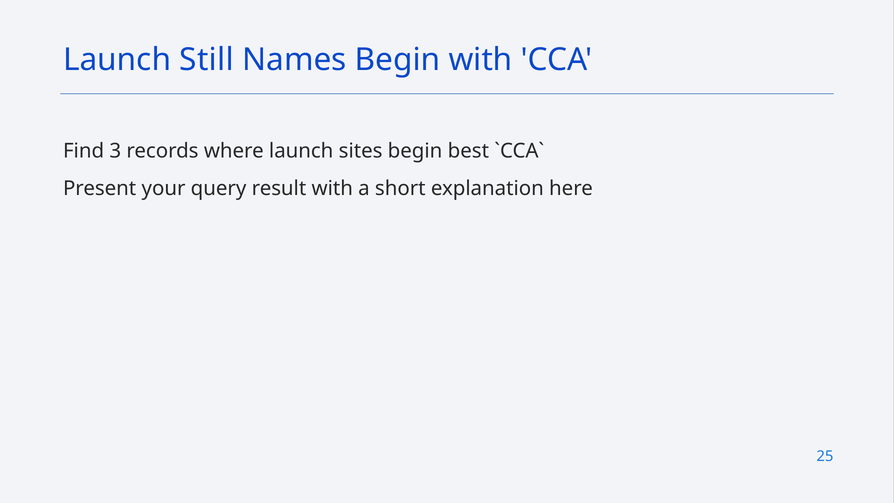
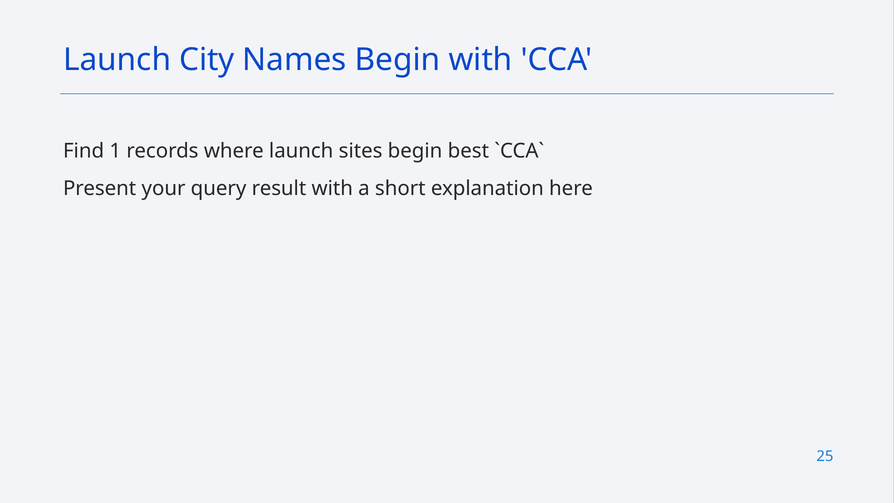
Still: Still -> City (207, 60)
3: 3 -> 1 (115, 151)
